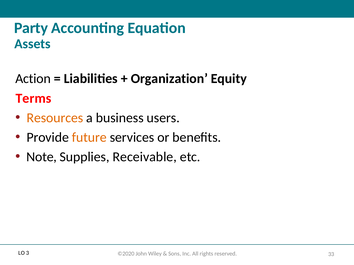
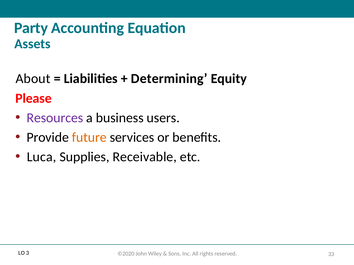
Action: Action -> About (33, 79)
Organization: Organization -> Determining (169, 79)
Terms: Terms -> Please (34, 98)
Resources colour: orange -> purple (55, 118)
Note: Note -> Luca (42, 157)
